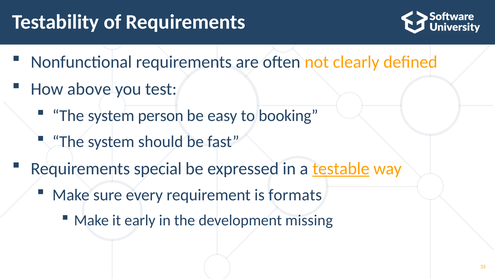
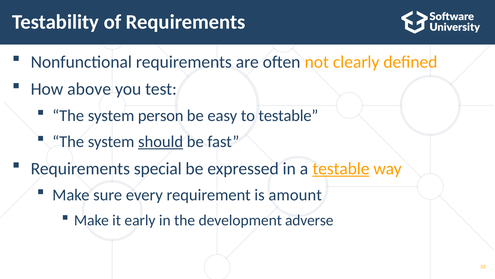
to booking: booking -> testable (288, 116)
should underline: none -> present (161, 142)
formats: formats -> amount (295, 195)
missing: missing -> adverse (309, 220)
